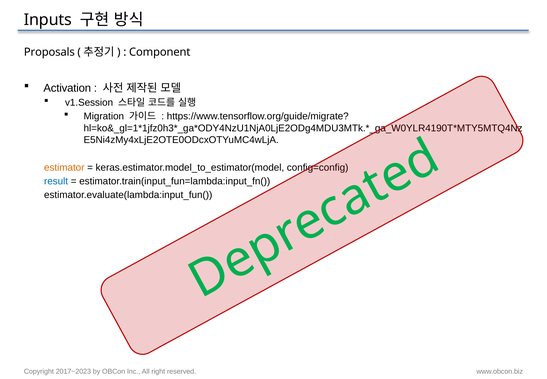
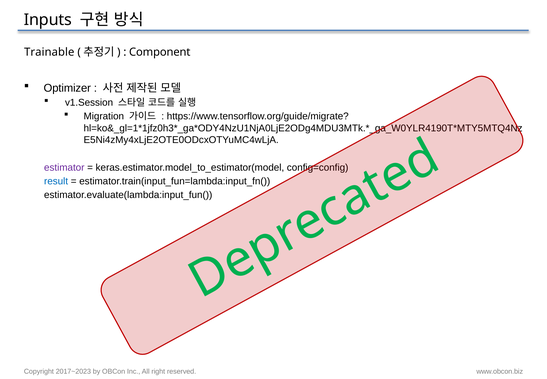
Proposals: Proposals -> Trainable (49, 52)
Activation: Activation -> Optimizer (67, 88)
estimator colour: orange -> purple (64, 167)
